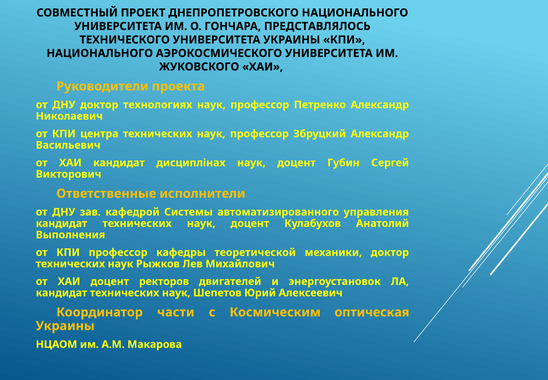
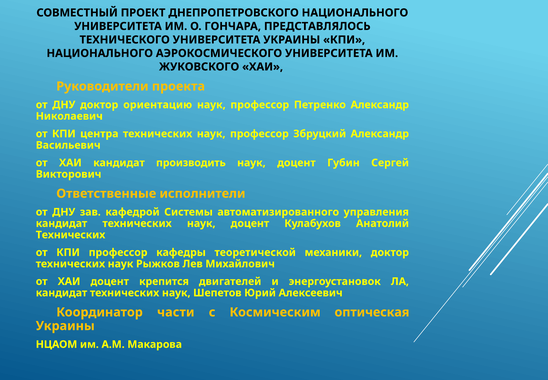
технологиях: технологиях -> ориентацию (158, 105)
дисциплінах: дисциплінах -> производить (191, 163)
Выполнения: Выполнения -> Технических (71, 234)
ректоров: ректоров -> крепится (164, 281)
